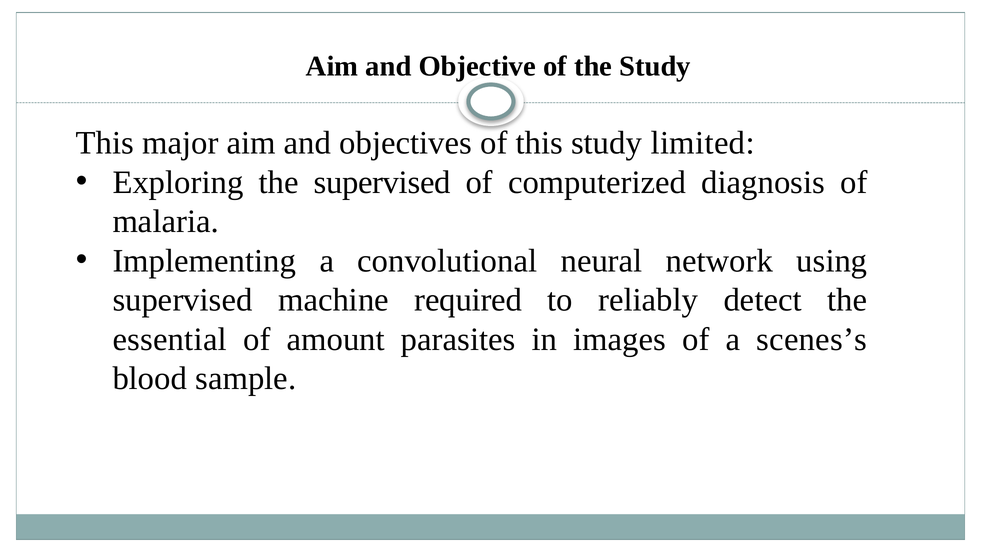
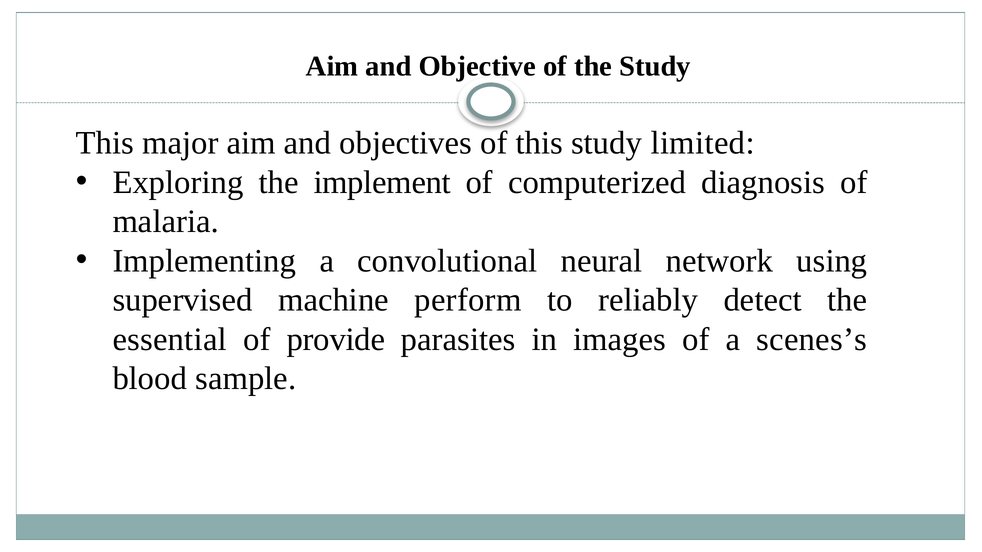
the supervised: supervised -> implement (382, 182)
required: required -> perform (468, 300)
amount: amount -> provide (336, 340)
